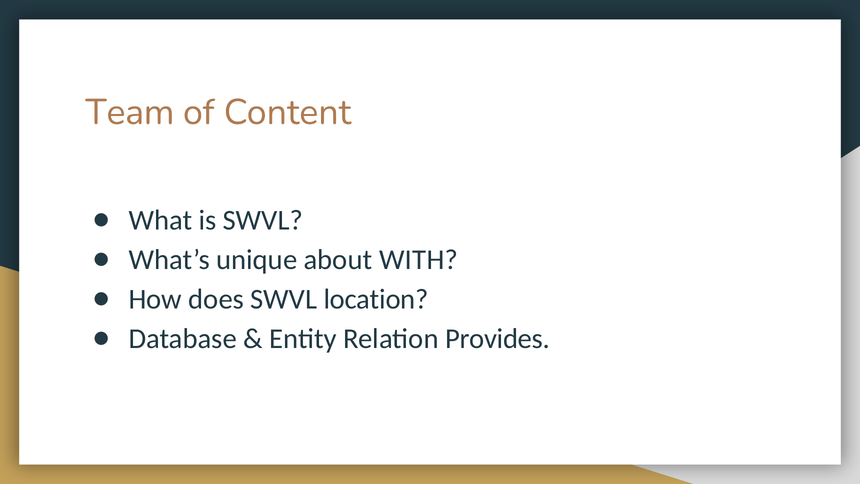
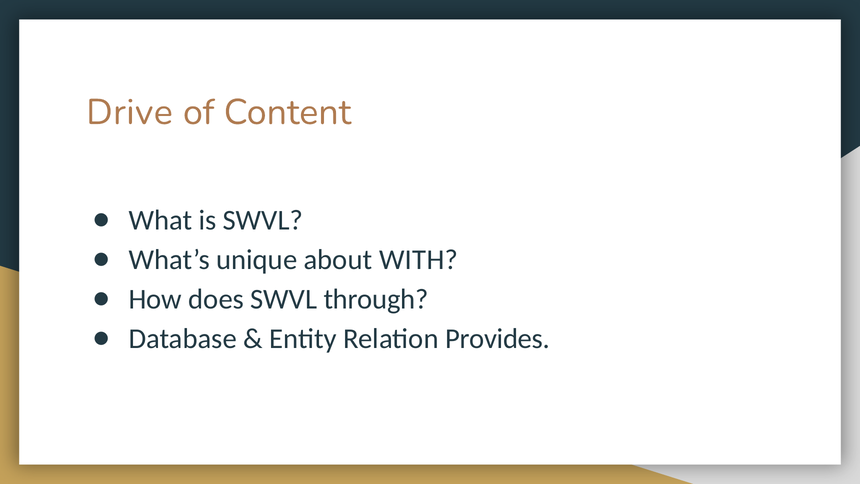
Team: Team -> Drive (129, 112)
location: location -> through (376, 299)
